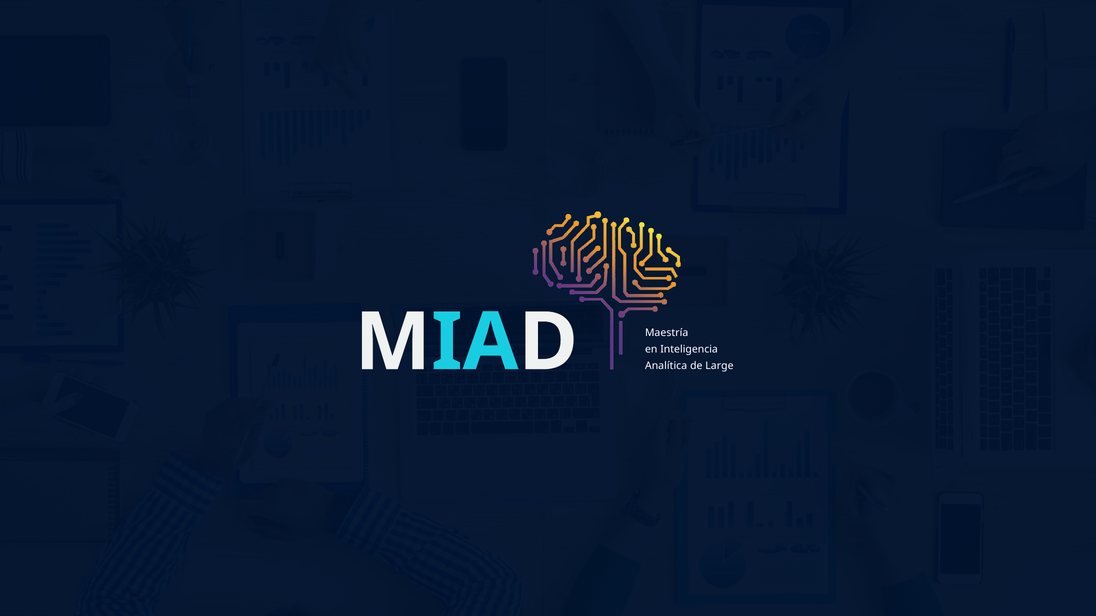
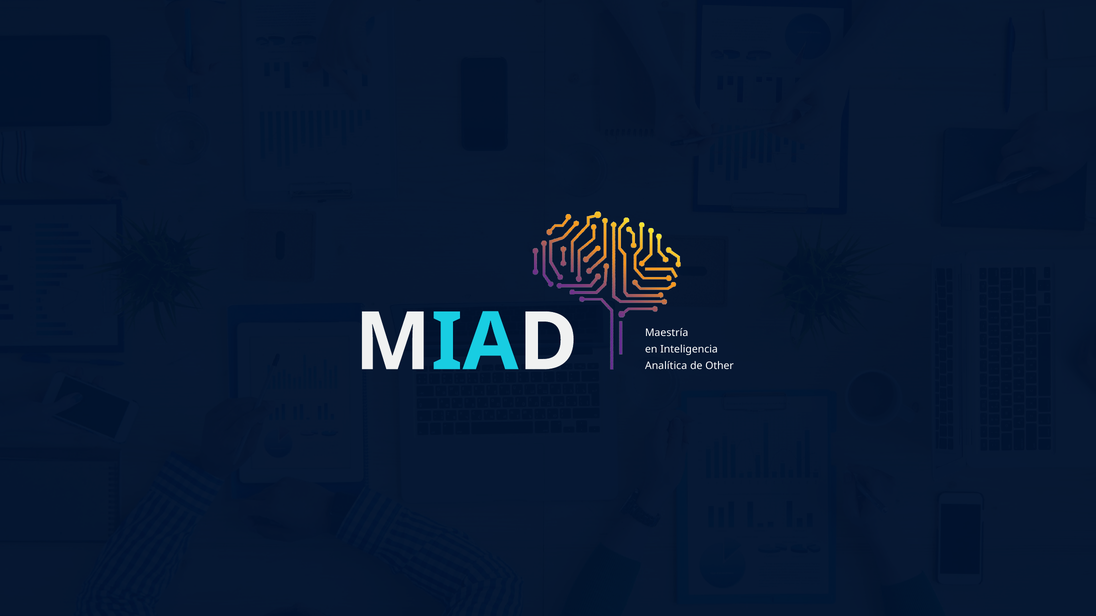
Large: Large -> Other (720, 366)
